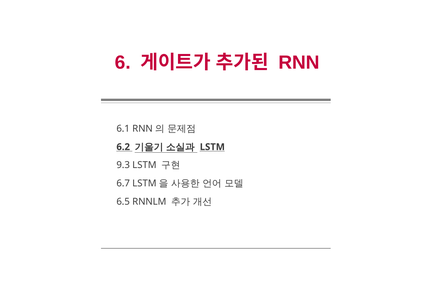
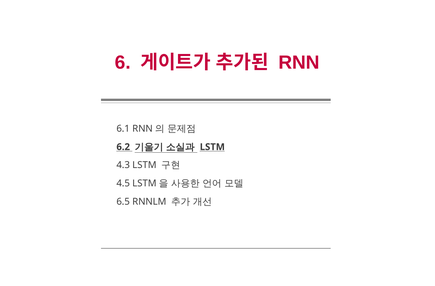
9.3: 9.3 -> 4.3 (123, 165)
6.7: 6.7 -> 4.5 (123, 183)
